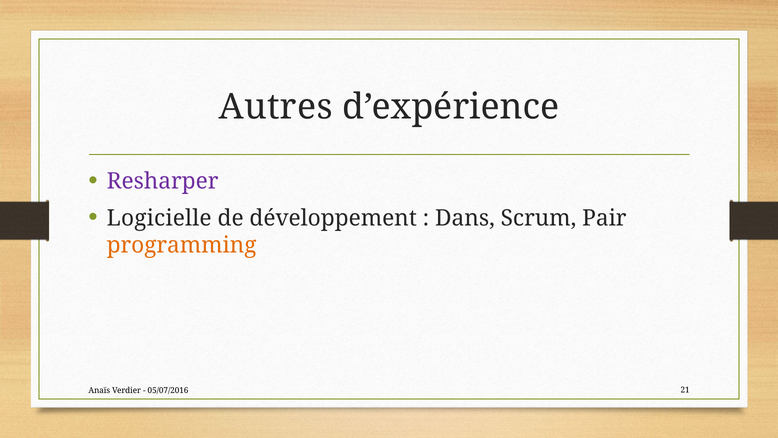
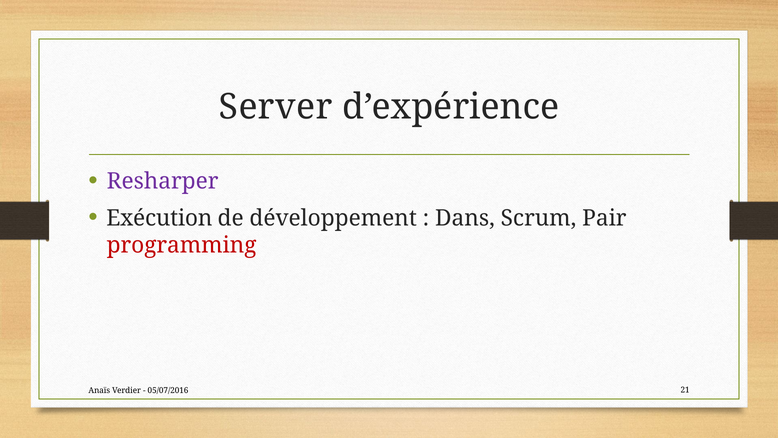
Autres: Autres -> Server (276, 107)
Logicielle: Logicielle -> Exécution (159, 218)
programming colour: orange -> red (182, 245)
